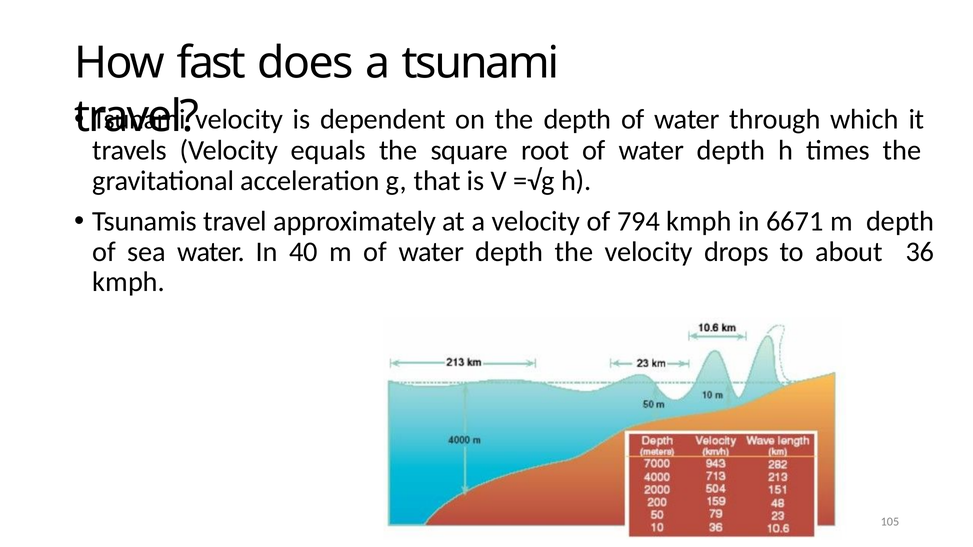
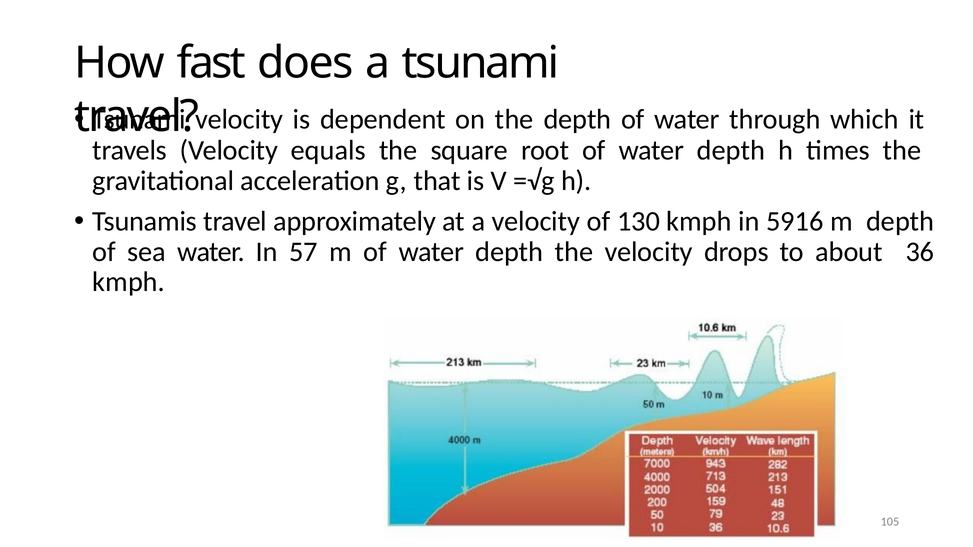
794: 794 -> 130 (638, 221)
6671: 6671 -> 5916 (795, 221)
40: 40 -> 57 (303, 252)
